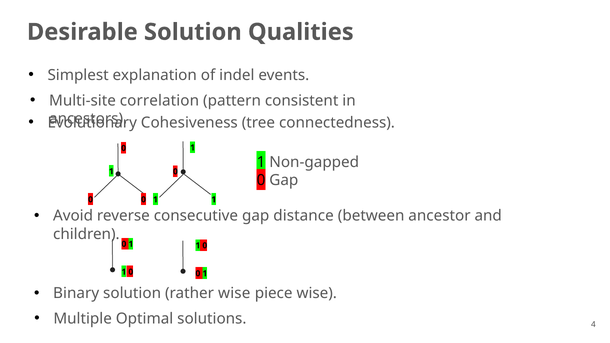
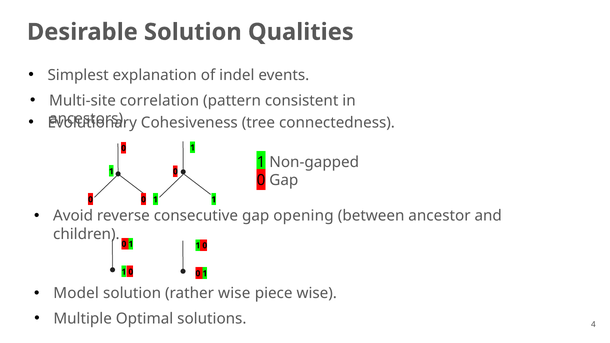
distance: distance -> opening (304, 216)
Binary: Binary -> Model (76, 294)
